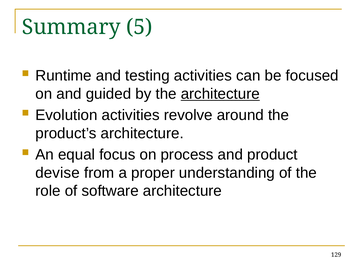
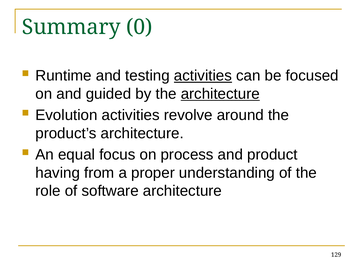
5: 5 -> 0 (139, 27)
activities underline: none -> present (203, 75)
devise: devise -> having (58, 172)
